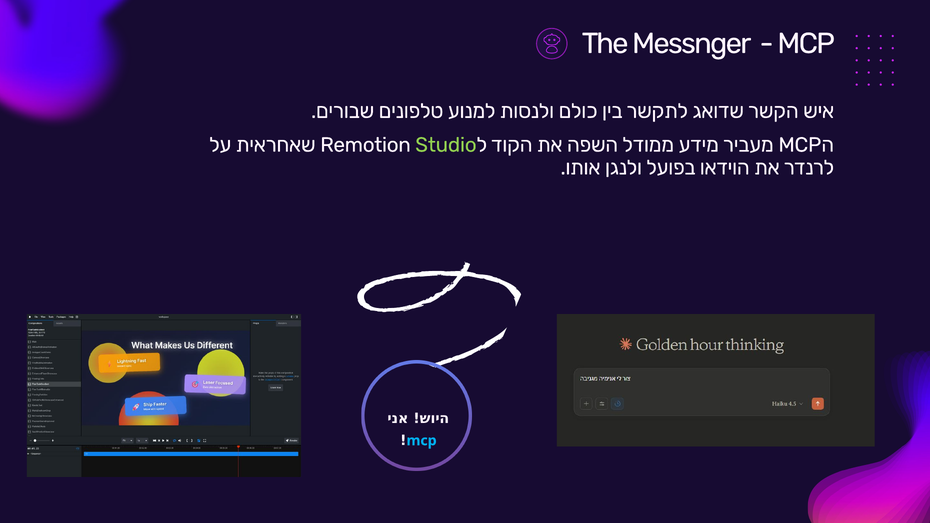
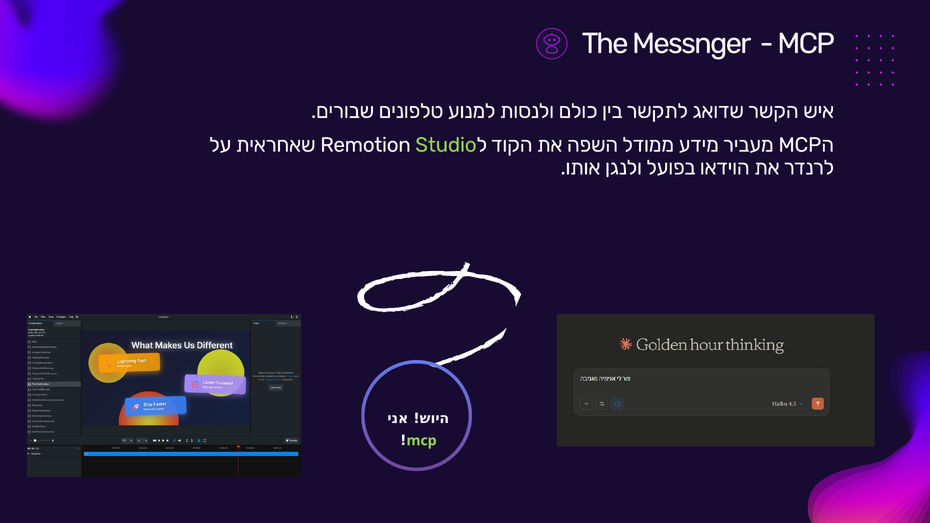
mcp colour: light blue -> light green (422, 441)
